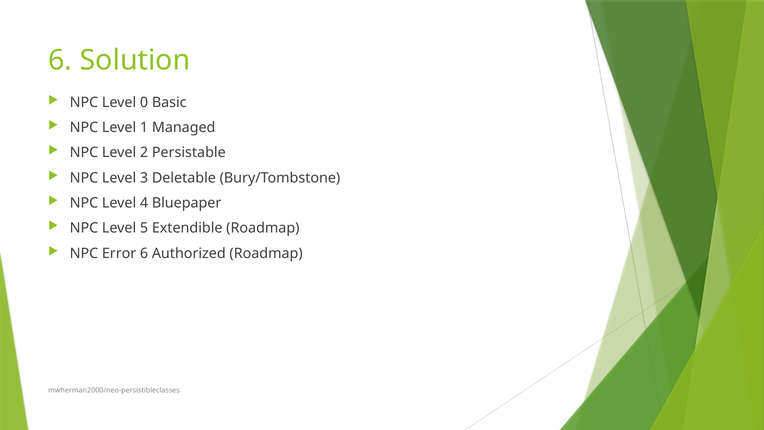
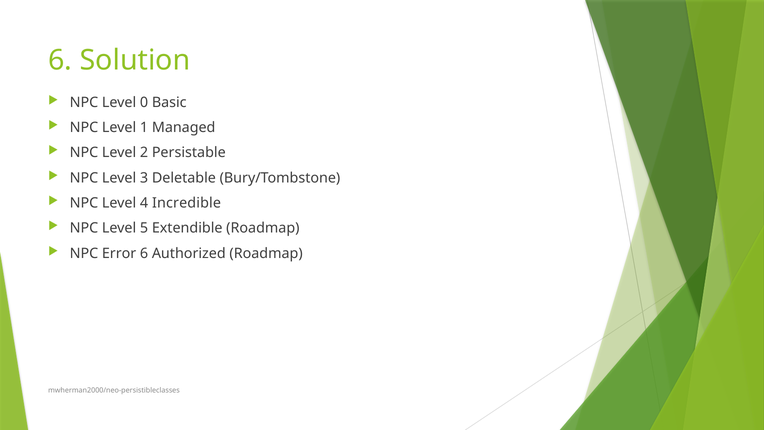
Bluepaper: Bluepaper -> Incredible (187, 203)
